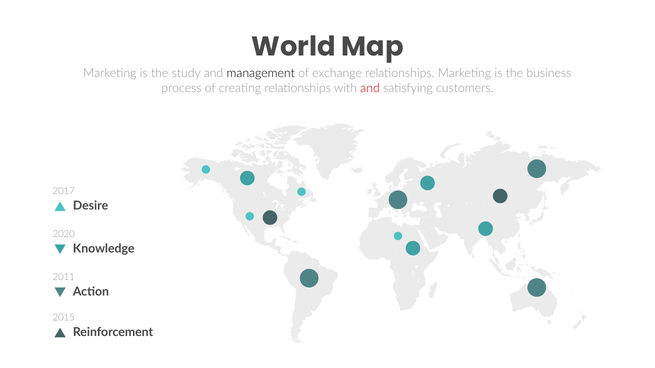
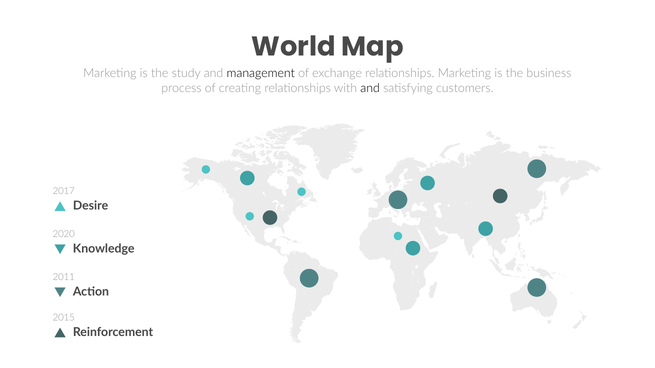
and colour: red -> black (370, 88)
